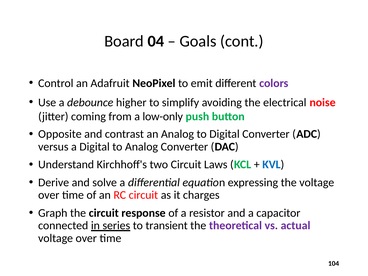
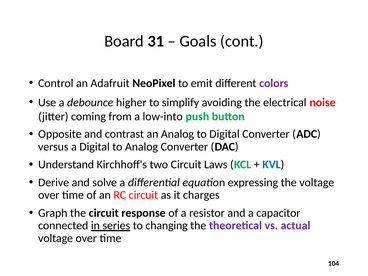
04: 04 -> 31 (156, 41)
low-only: low-only -> low-into (163, 116)
transient: transient -> changing (167, 226)
